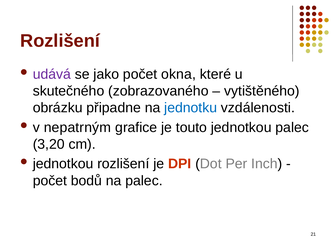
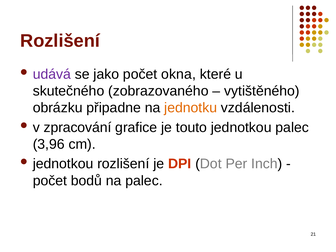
jednotku colour: blue -> orange (191, 108)
nepatrným: nepatrným -> zpracování (78, 127)
3,20: 3,20 -> 3,96 (49, 144)
